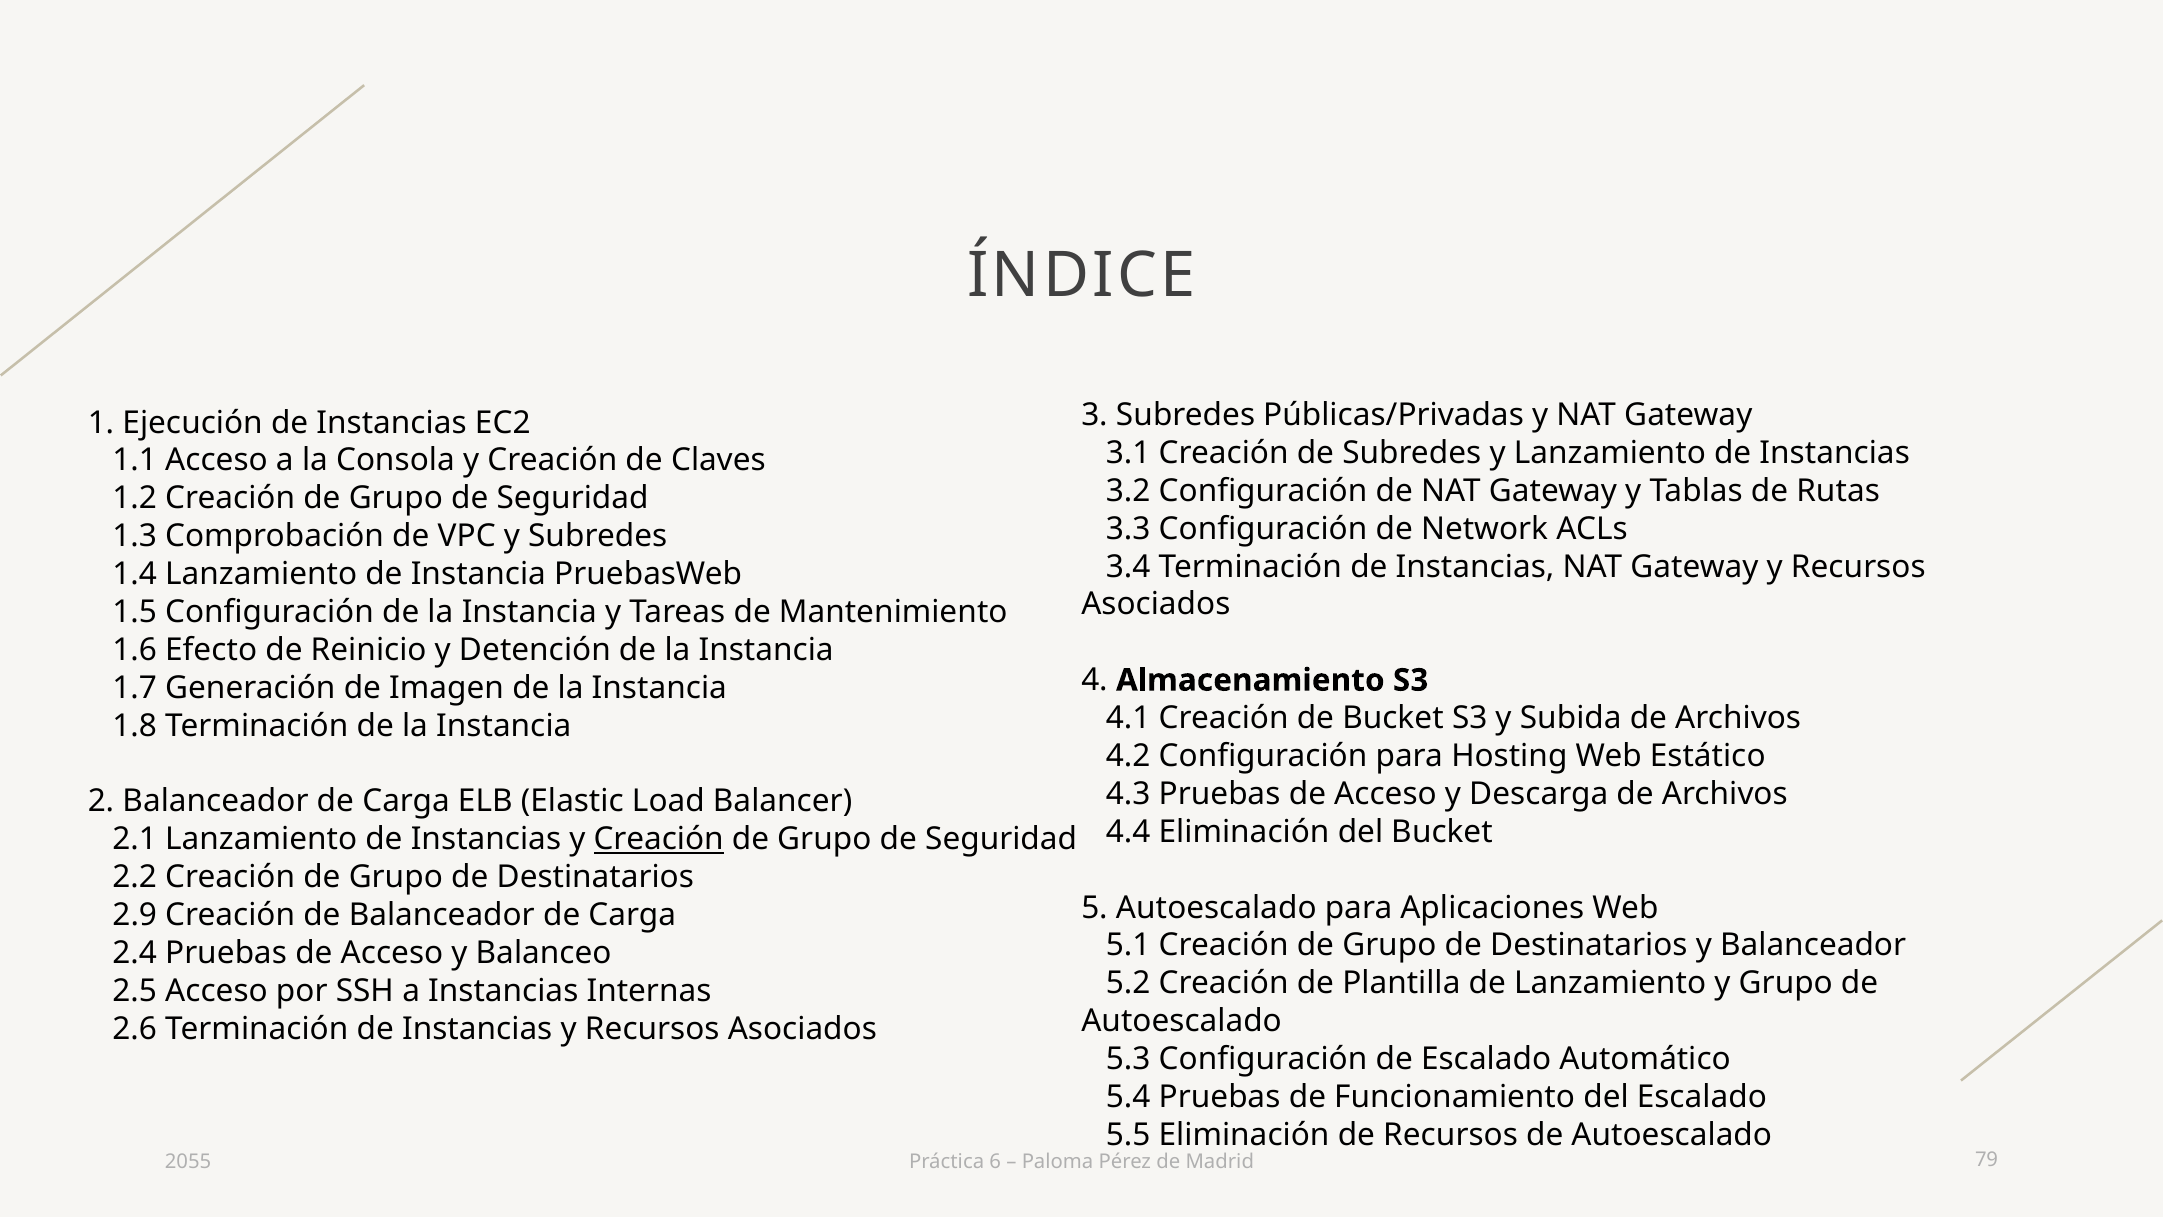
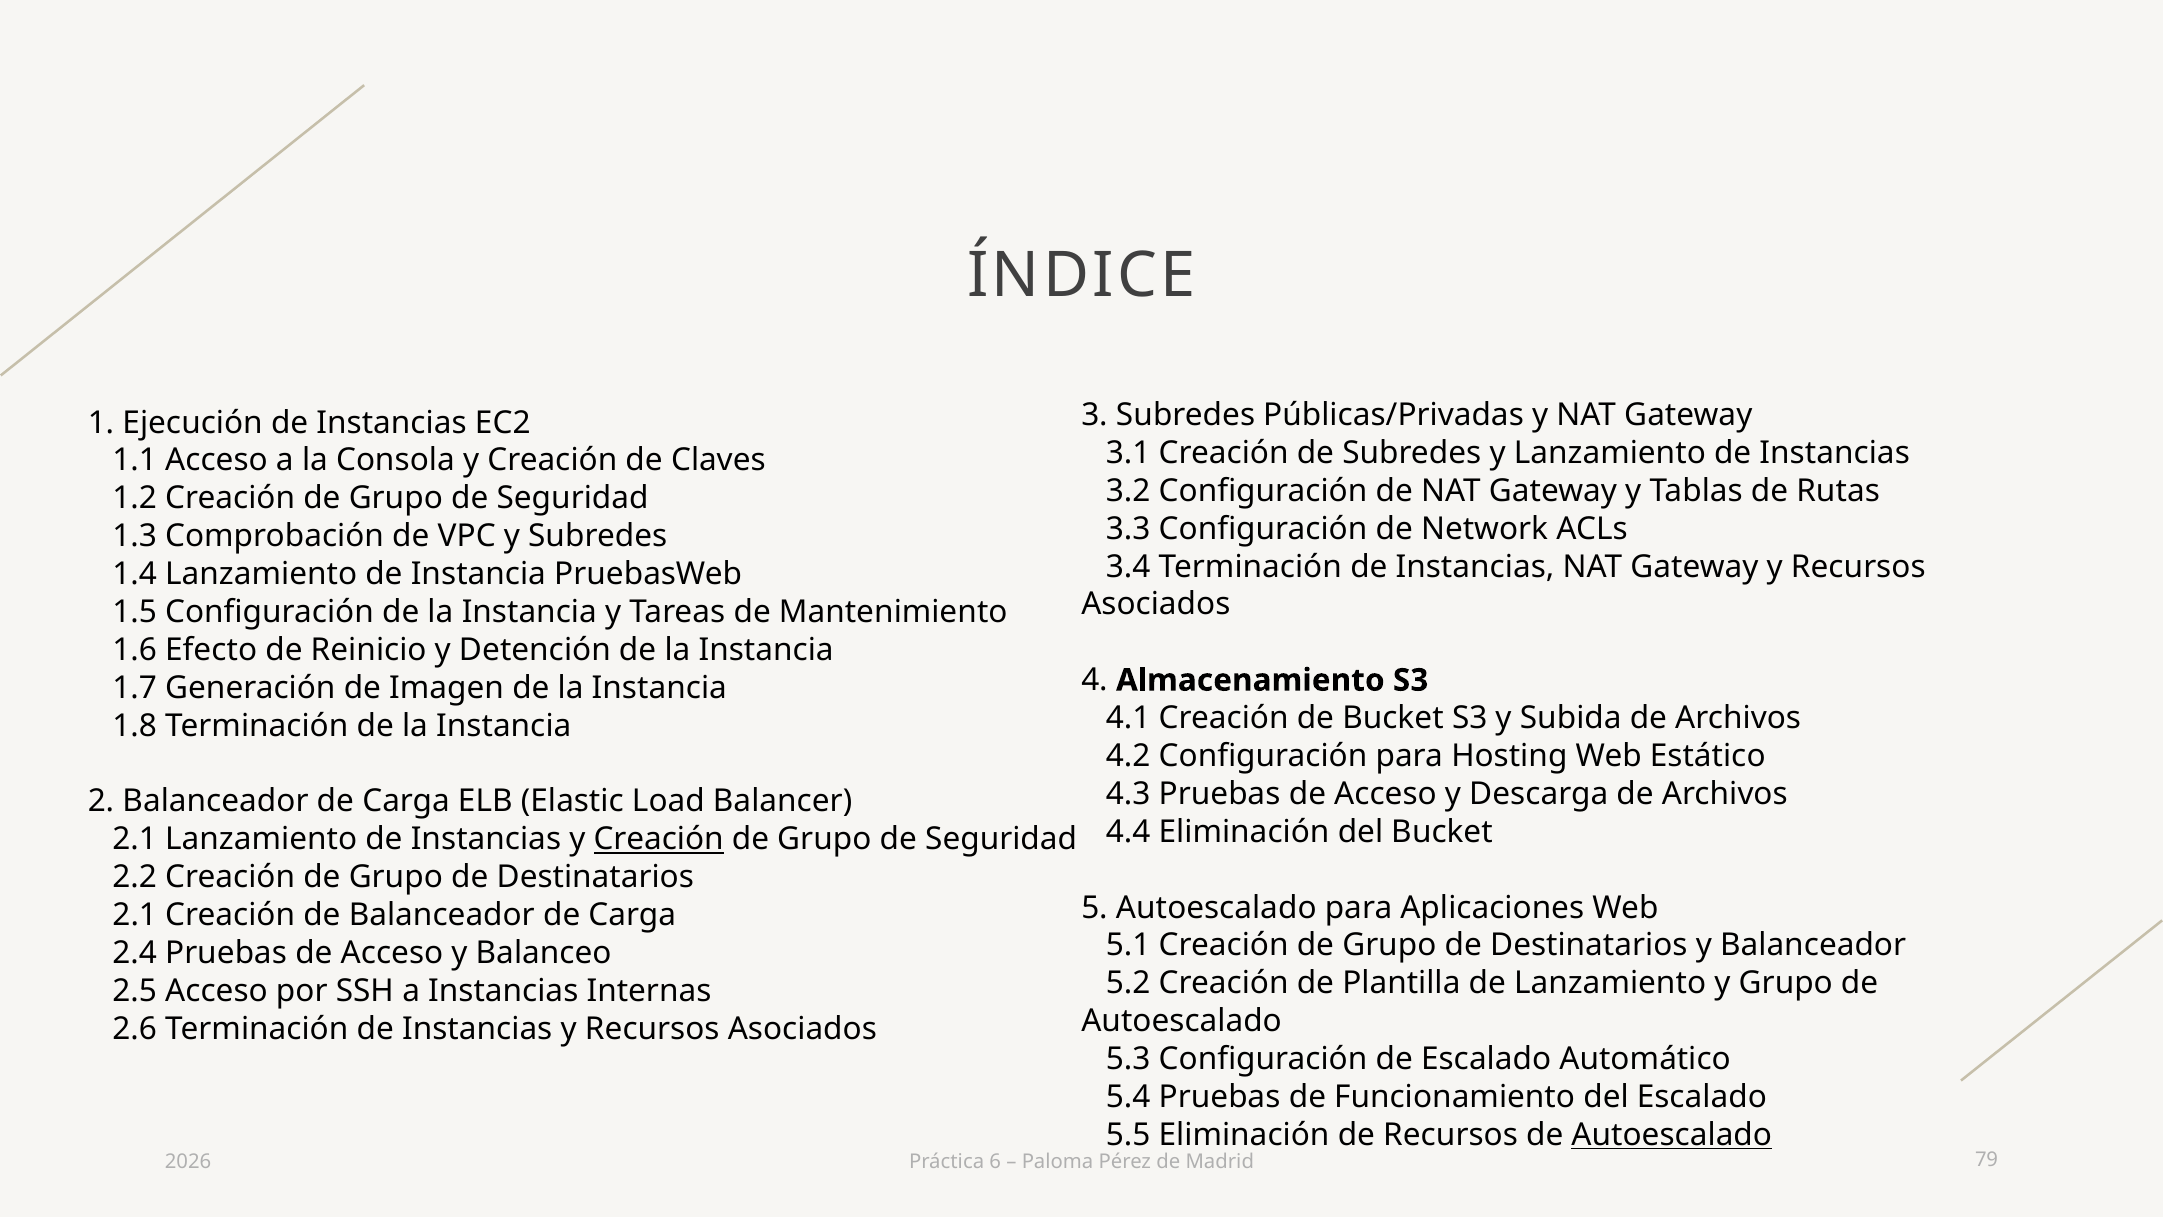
2.9: 2.9 -> 2.1 (135, 915)
Autoescalado underline: none -> present (1672, 1135)
2055: 2055 -> 2026 (188, 1161)
